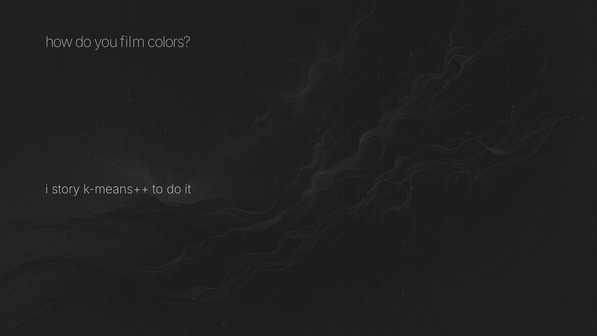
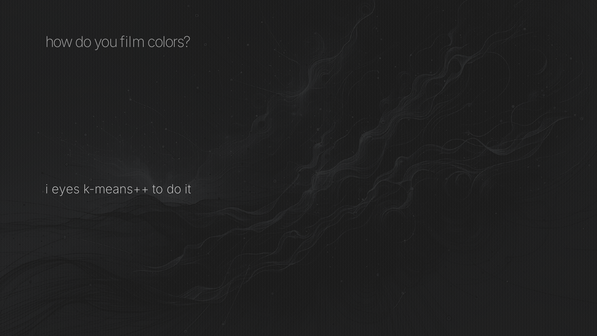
story: story -> eyes (66, 189)
